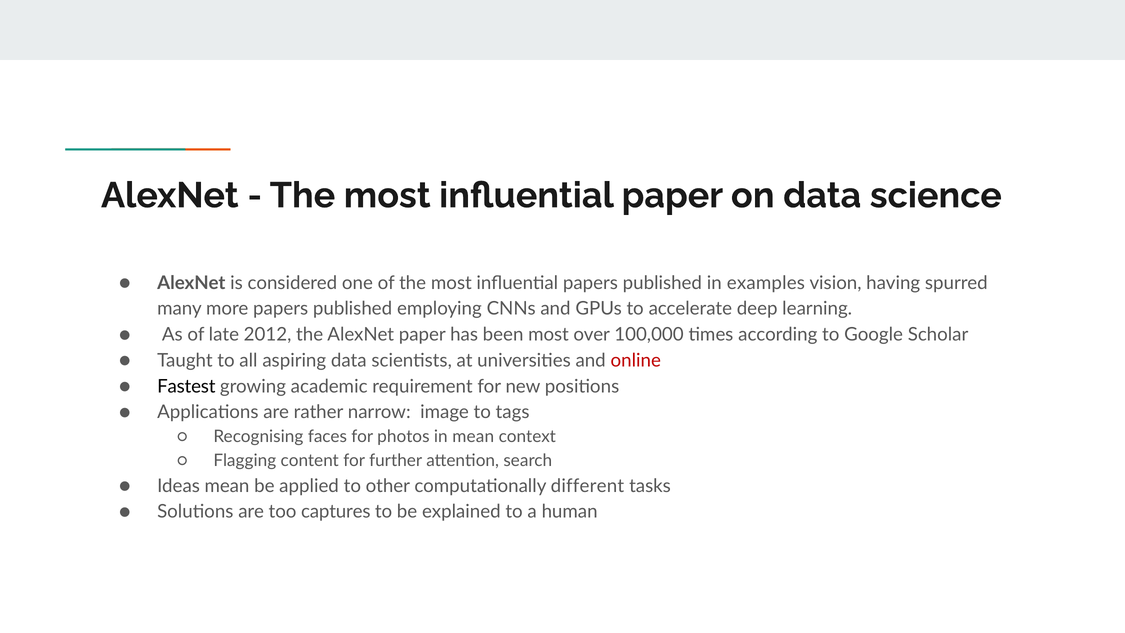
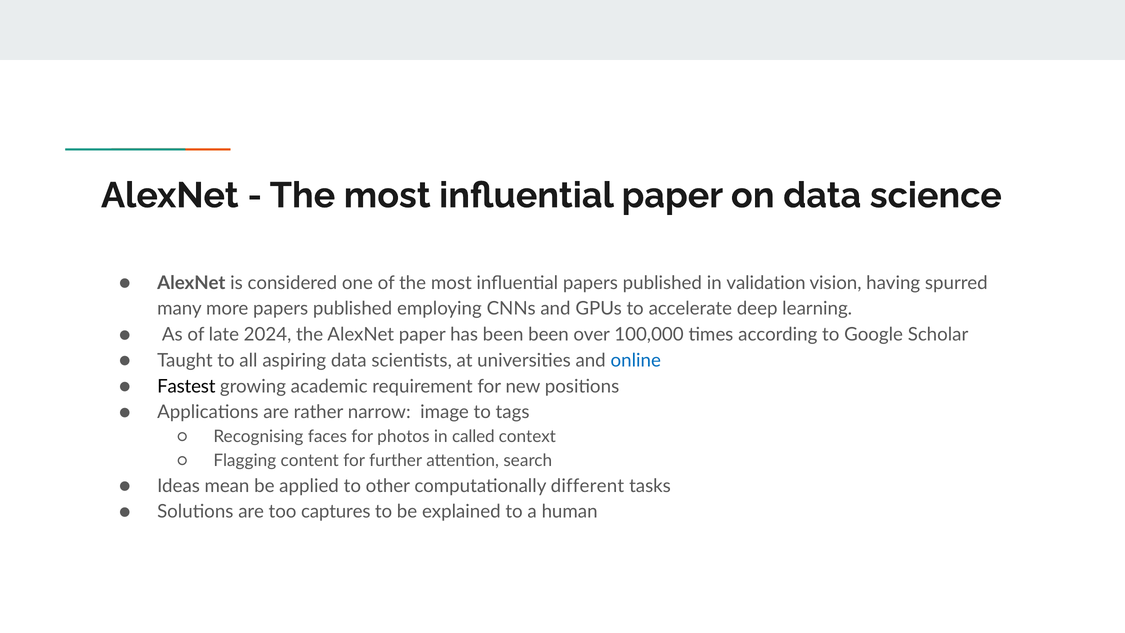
examples: examples -> validation (766, 283)
2012: 2012 -> 2024 (268, 335)
been most: most -> been (548, 335)
online colour: red -> blue (636, 360)
in mean: mean -> called (473, 437)
